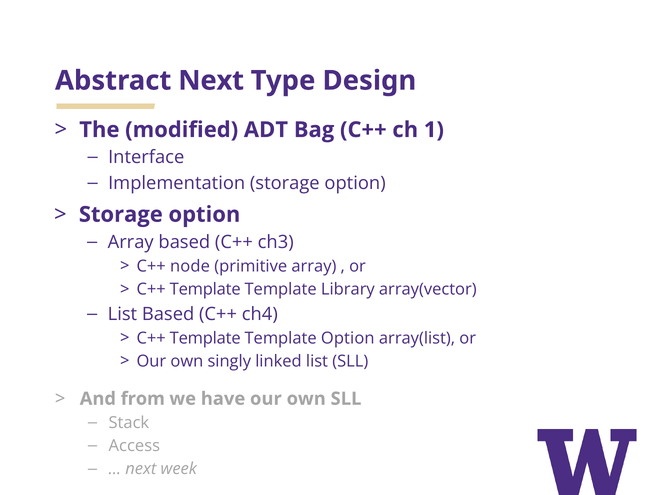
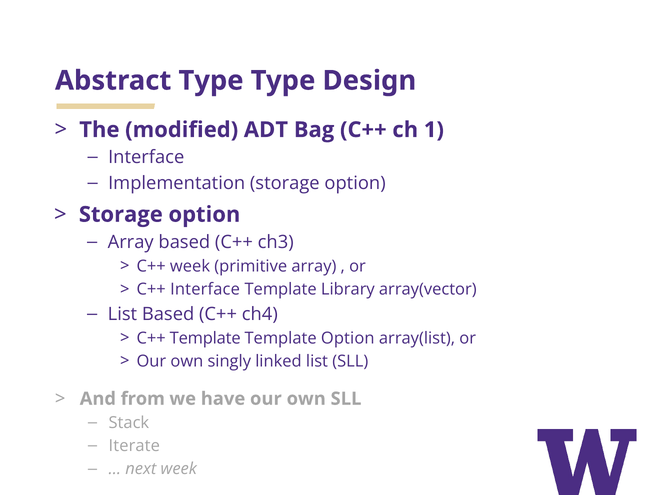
Abstract Next: Next -> Type (211, 81)
C++ node: node -> week (190, 266)
Template: Template -> Interface (205, 289)
Access: Access -> Iterate (134, 446)
